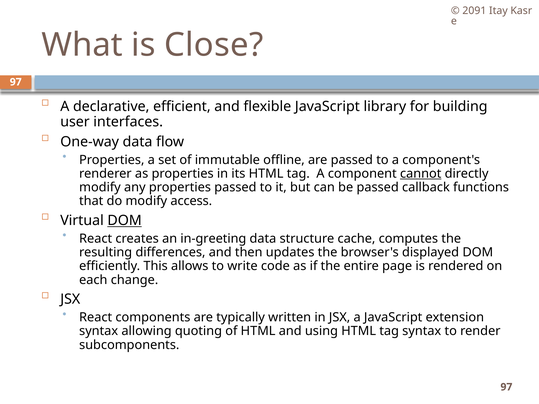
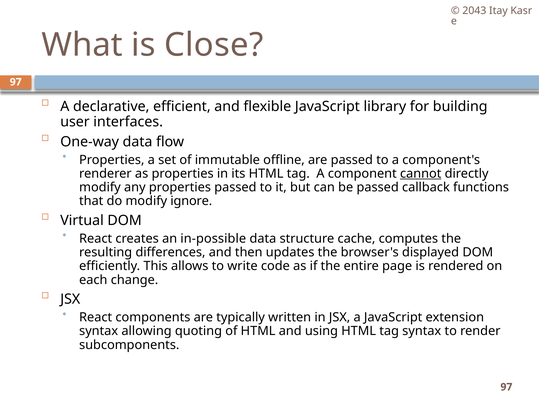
2091: 2091 -> 2043 (474, 11)
access: access -> ignore (191, 201)
DOM underline: present -> none (125, 221)
in-greeting: in-greeting -> in-possible (213, 239)
